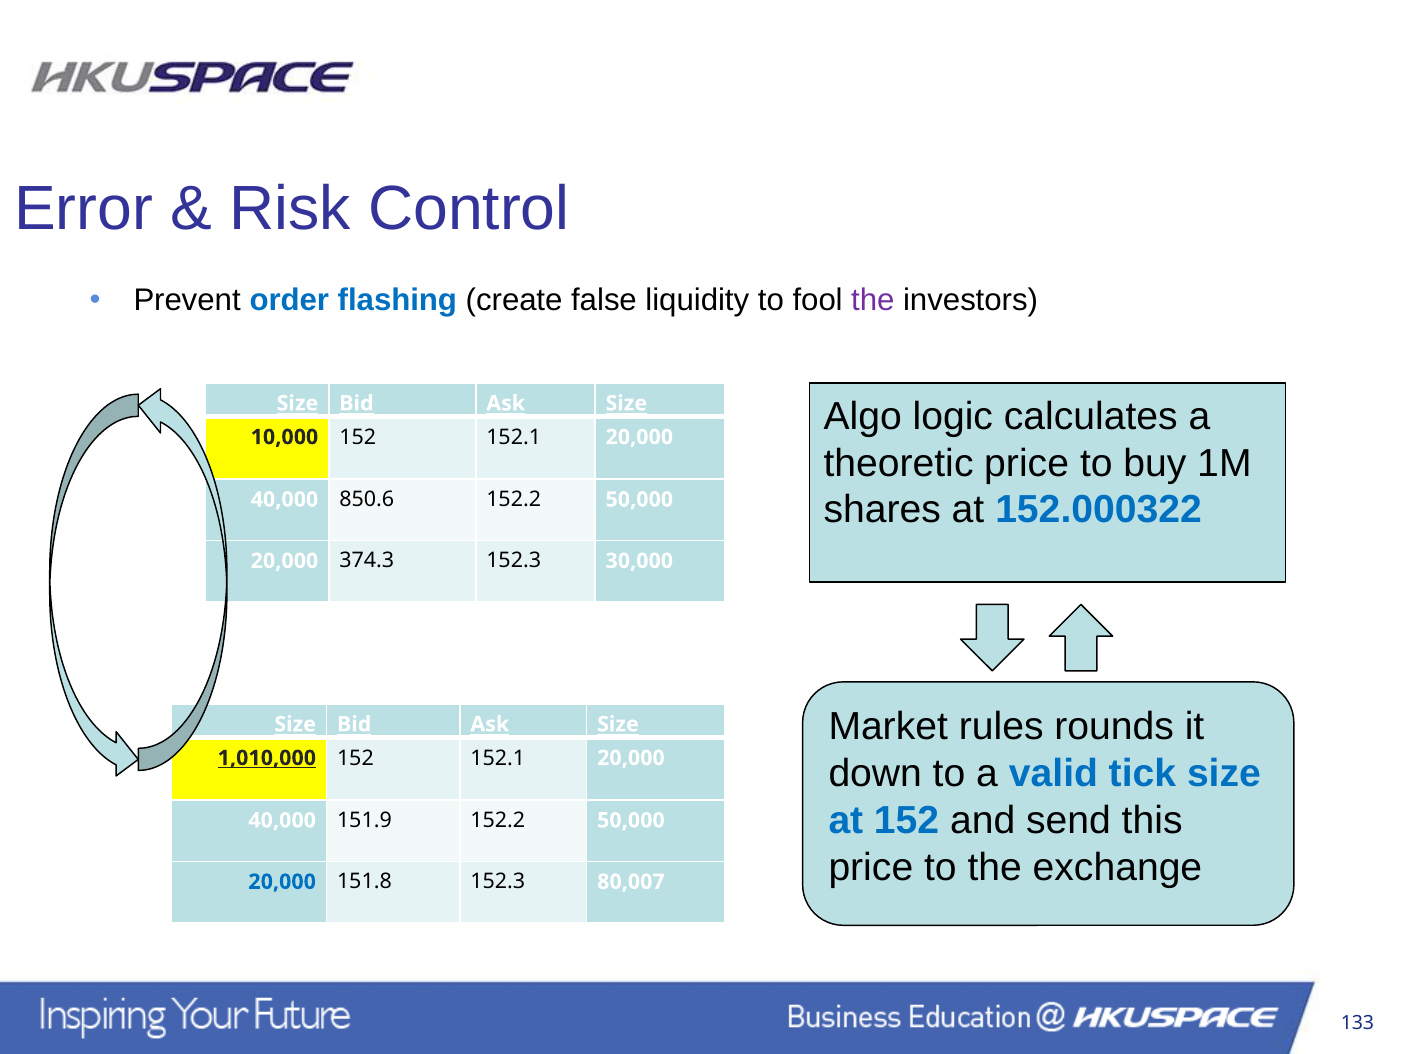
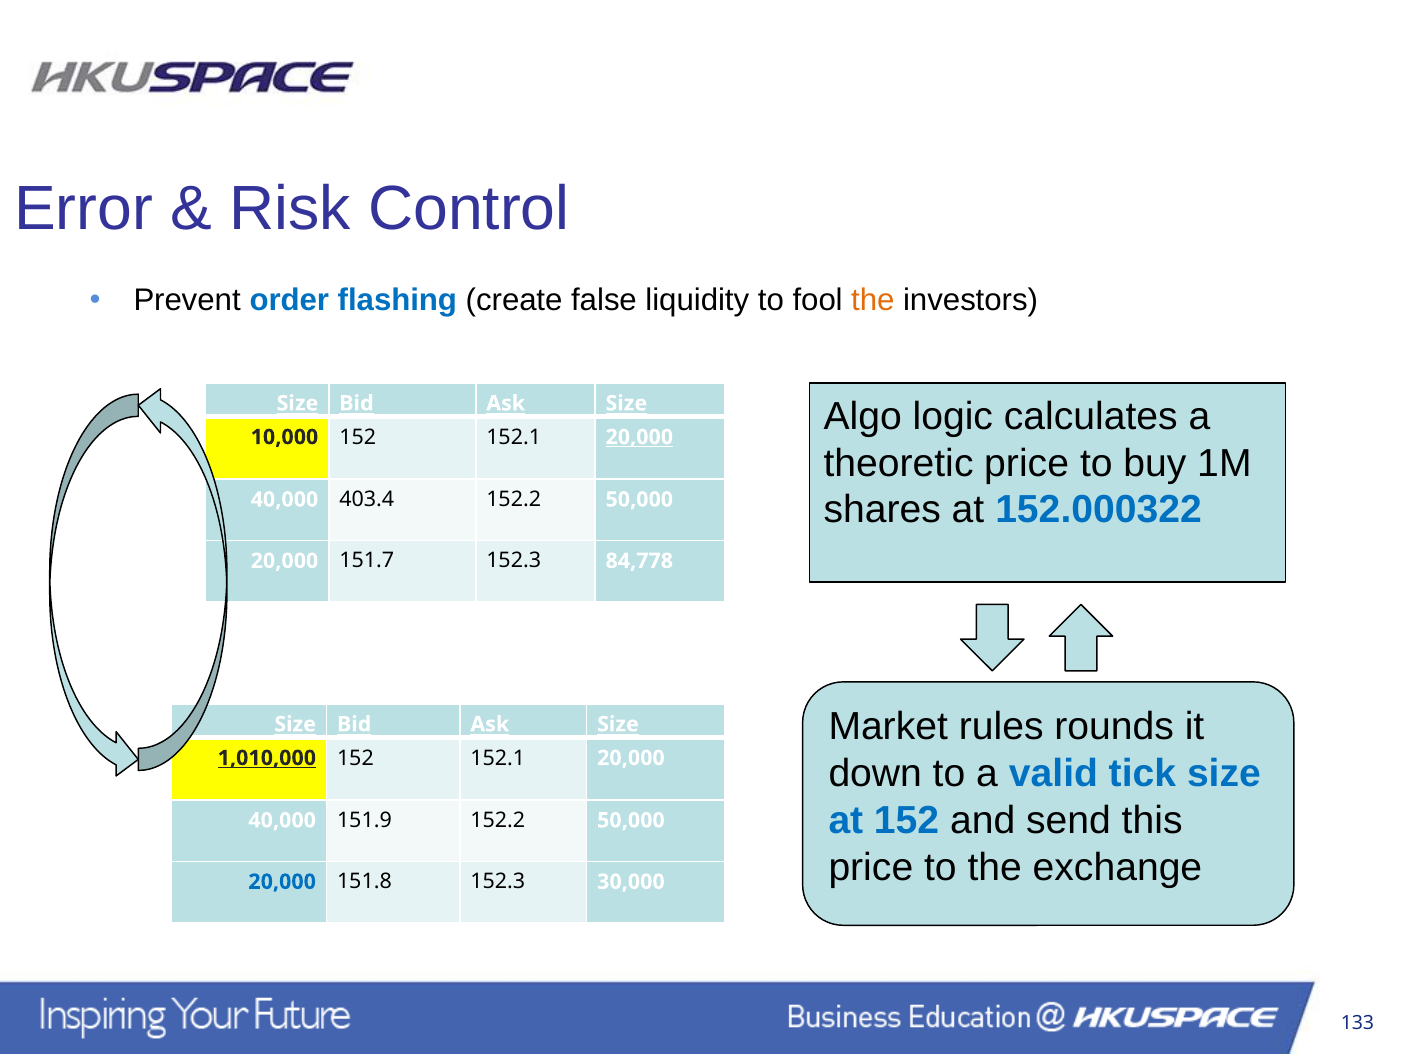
the colour: purple -> orange (873, 300)
20,000 underline: none -> present (639, 437)
850.6: 850.6 -> 403.4 (367, 500)
374.3: 374.3 -> 151.7 (367, 561)
30,000: 30,000 -> 84,778 (639, 561)
80,007: 80,007 -> 30,000 (631, 882)
